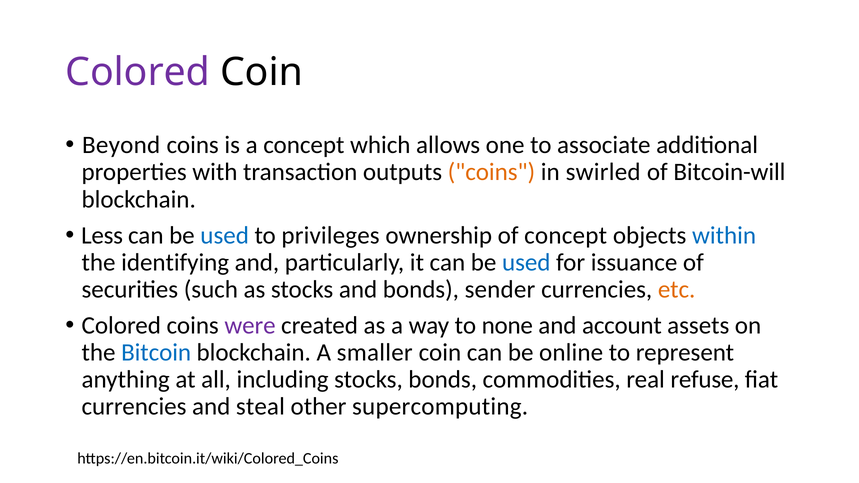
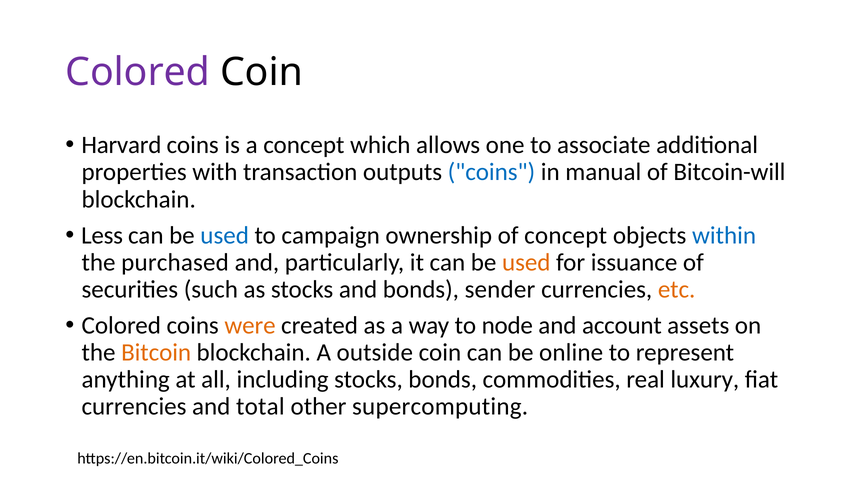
Beyond: Beyond -> Harvard (121, 145)
coins colour: orange -> blue (491, 172)
swirled: swirled -> manual (603, 172)
privileges: privileges -> campaign (331, 235)
identifying: identifying -> purchased (175, 262)
used colour: blue -> orange (526, 262)
were colour: purple -> orange (250, 326)
none: none -> node (507, 326)
Bitcoin colour: blue -> orange (156, 353)
smaller: smaller -> outside (375, 353)
refuse: refuse -> luxury (705, 380)
steal: steal -> total (260, 407)
